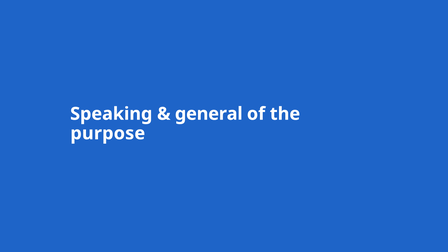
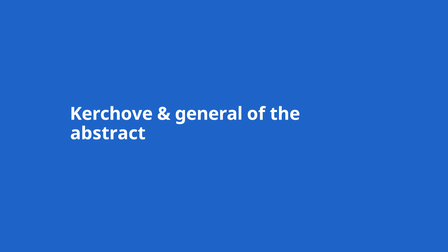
Speaking: Speaking -> Kerchove (111, 114)
purpose: purpose -> abstract (108, 133)
